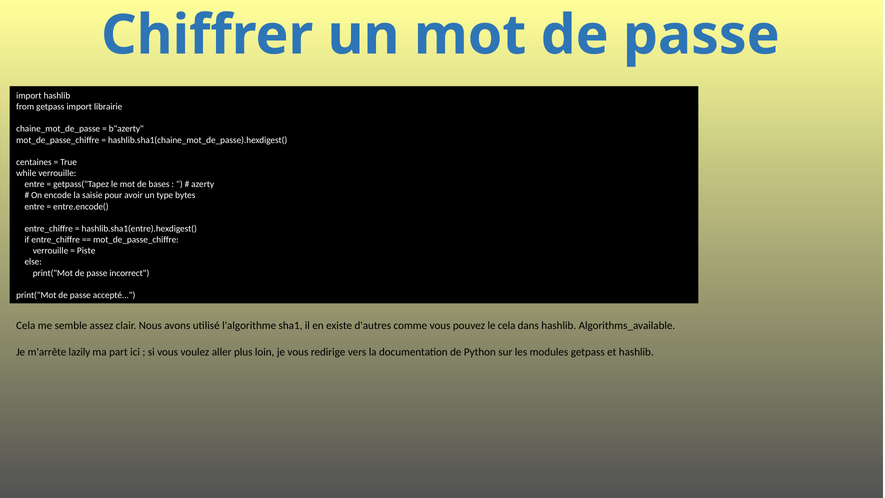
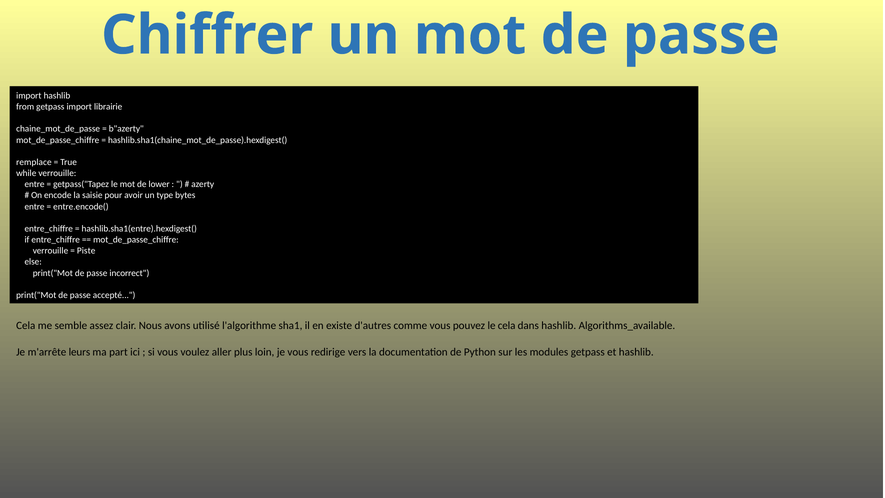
centaines: centaines -> remplace (34, 162)
bases: bases -> lower (159, 184)
lazily: lazily -> leurs (79, 352)
